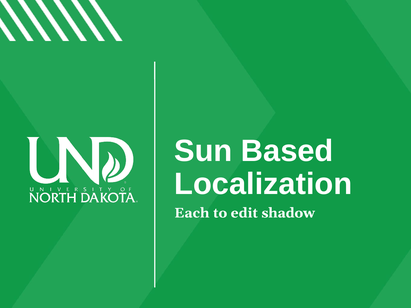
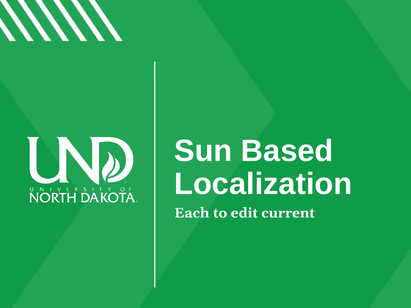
shadow: shadow -> current (288, 213)
